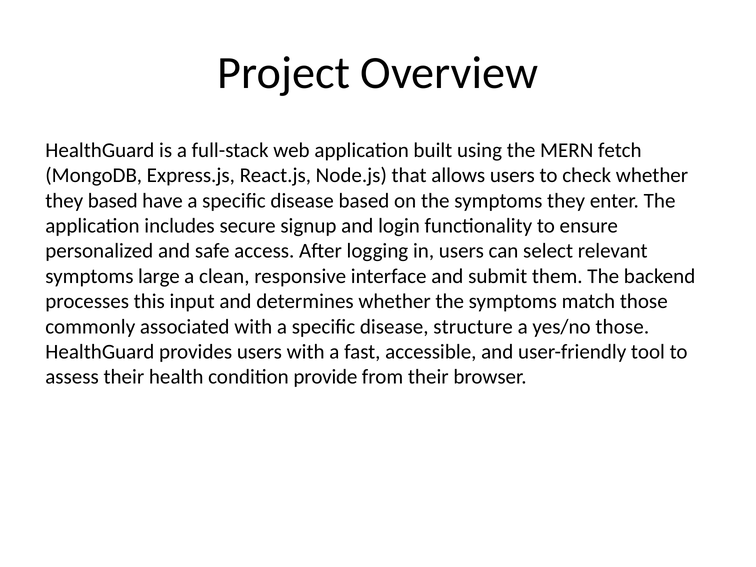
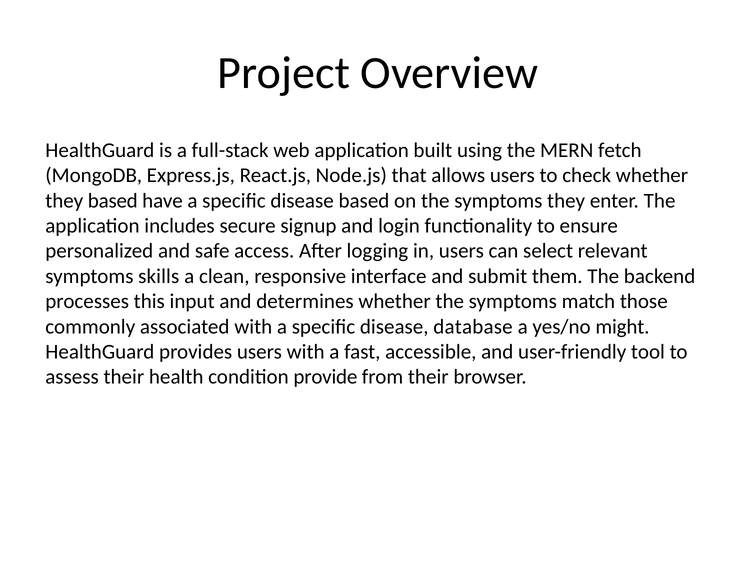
large: large -> skills (159, 276)
structure: structure -> database (473, 327)
yes/no those: those -> might (622, 327)
